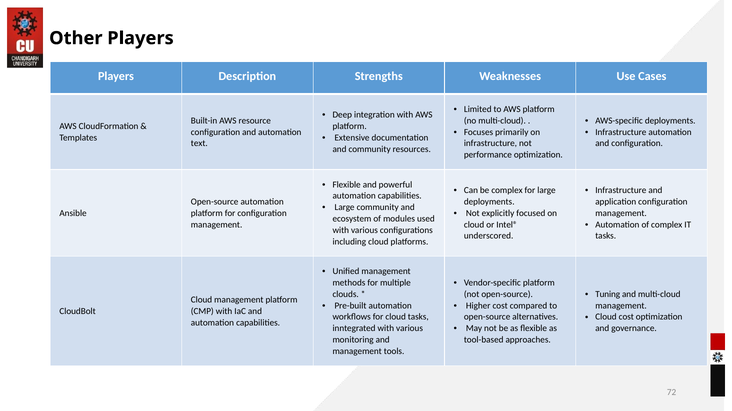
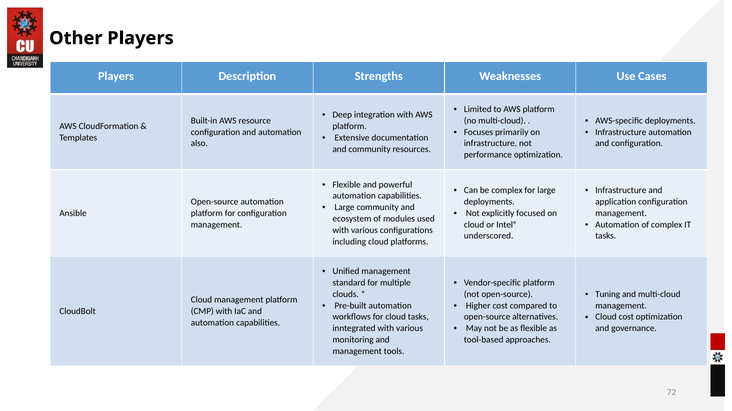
text: text -> also (199, 144)
methods: methods -> standard (349, 283)
